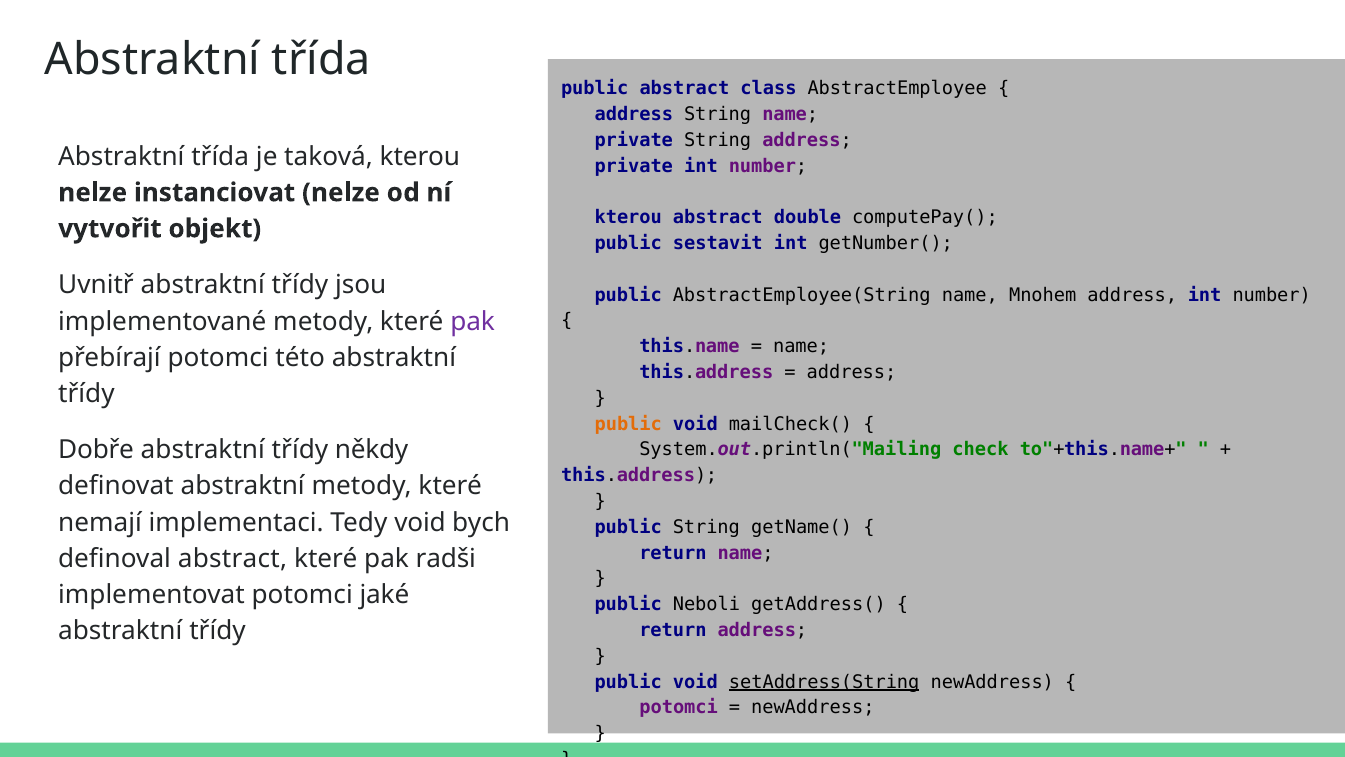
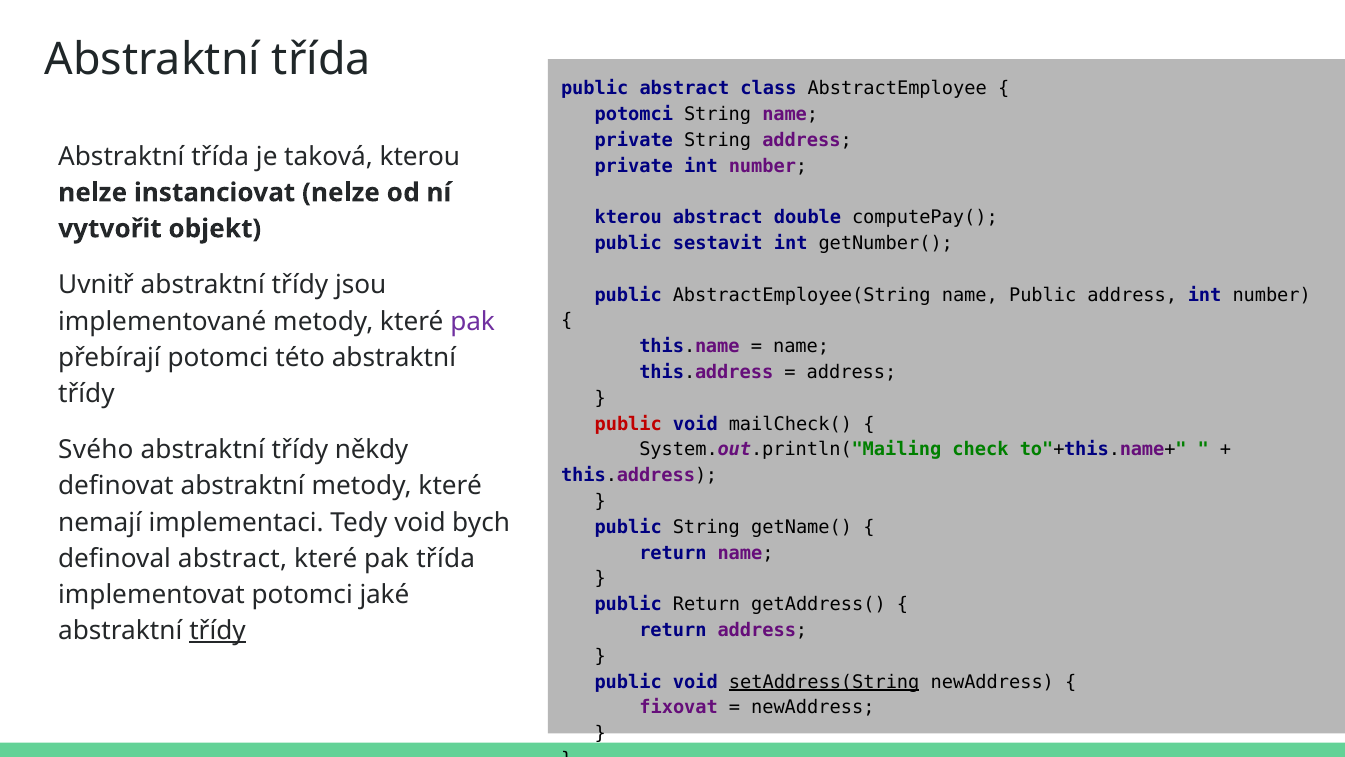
address: address -> potomci (634, 114)
name Mnohem: Mnohem -> Public (1043, 295)
public colour: orange -> red (628, 424)
Dobře: Dobře -> Svého (96, 450)
pak radši: radši -> třída (446, 558)
public Neboli: Neboli -> Return (706, 604)
třídy underline: none -> present (217, 630)
potomci: potomci -> fixovat (679, 707)
